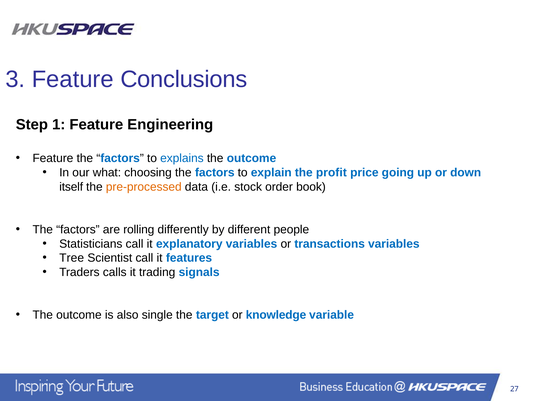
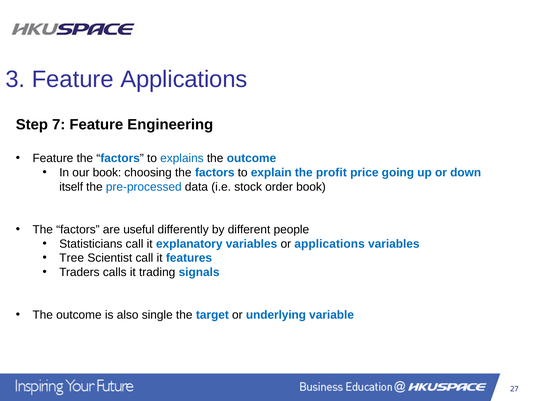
Feature Conclusions: Conclusions -> Applications (184, 80)
1: 1 -> 7 (59, 125)
our what: what -> book (107, 173)
pre-processed colour: orange -> blue (144, 187)
rolling: rolling -> useful (139, 230)
or transactions: transactions -> applications (330, 244)
knowledge: knowledge -> underlying (276, 315)
